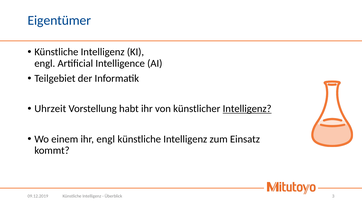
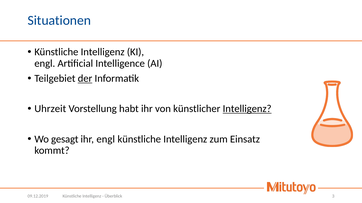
Eigentümer: Eigentümer -> Situationen (59, 20)
der underline: none -> present (85, 79)
einem: einem -> gesagt (65, 139)
